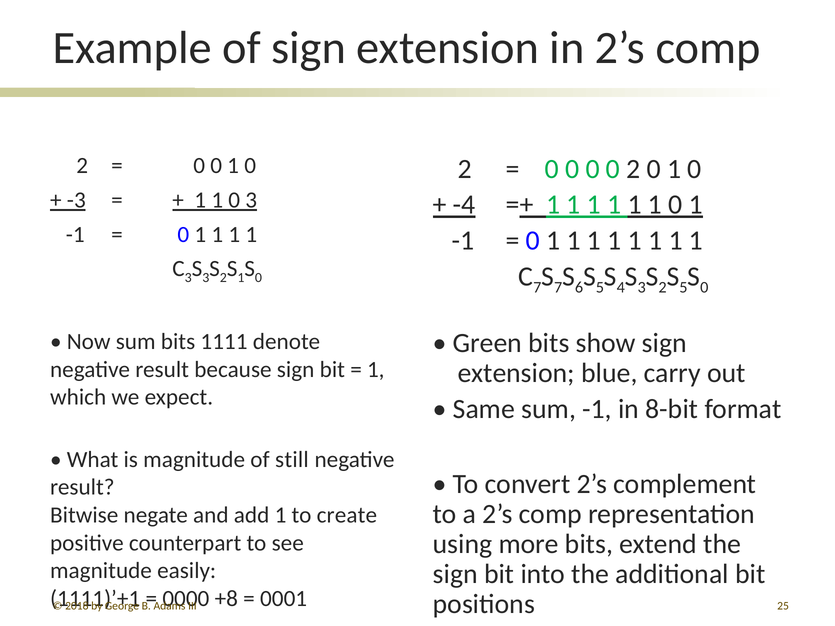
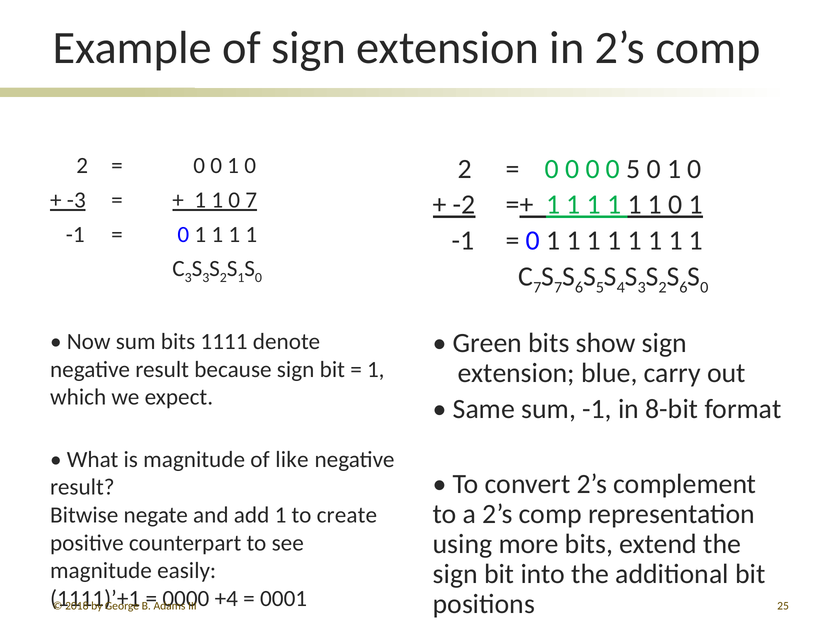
0 2: 2 -> 5 (633, 169)
0 3: 3 -> 7 (251, 200)
-4: -4 -> -2 (464, 205)
5: 5 -> 6 (683, 287)
still: still -> like (292, 460)
+8: +8 -> +4 (226, 599)
